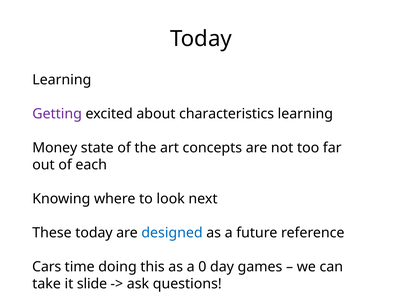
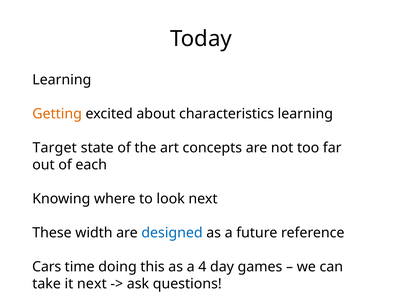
Getting colour: purple -> orange (57, 114)
Money: Money -> Target (55, 148)
These today: today -> width (94, 233)
0: 0 -> 4 (202, 267)
it slide: slide -> next (92, 284)
